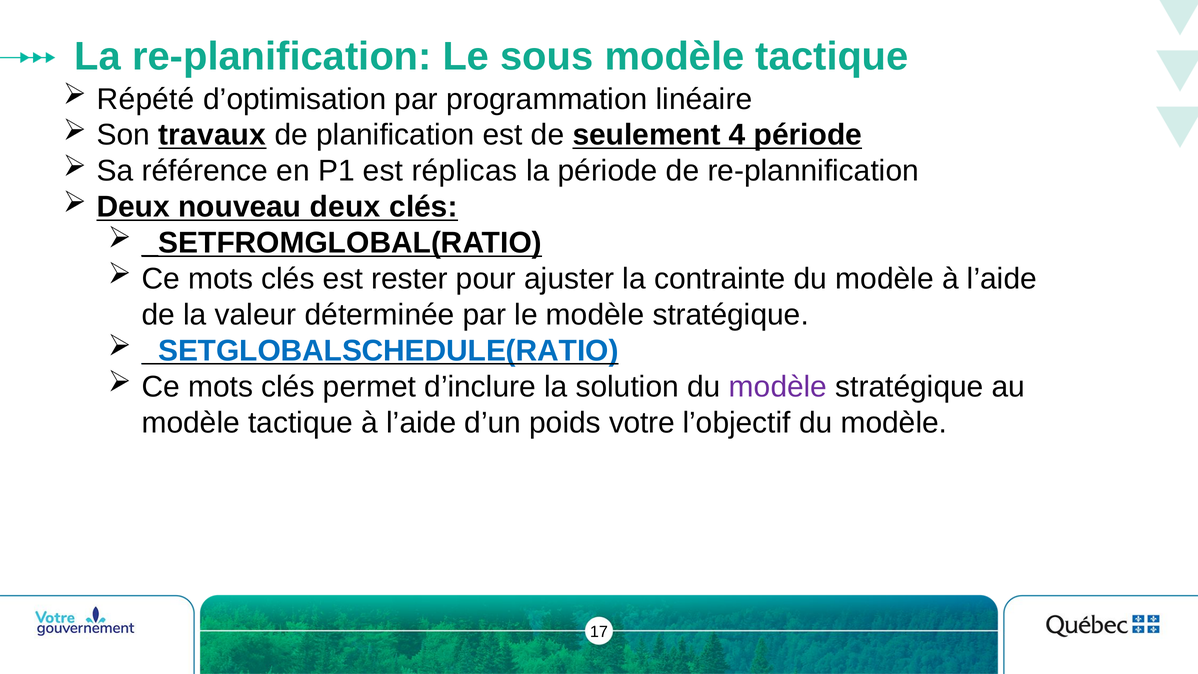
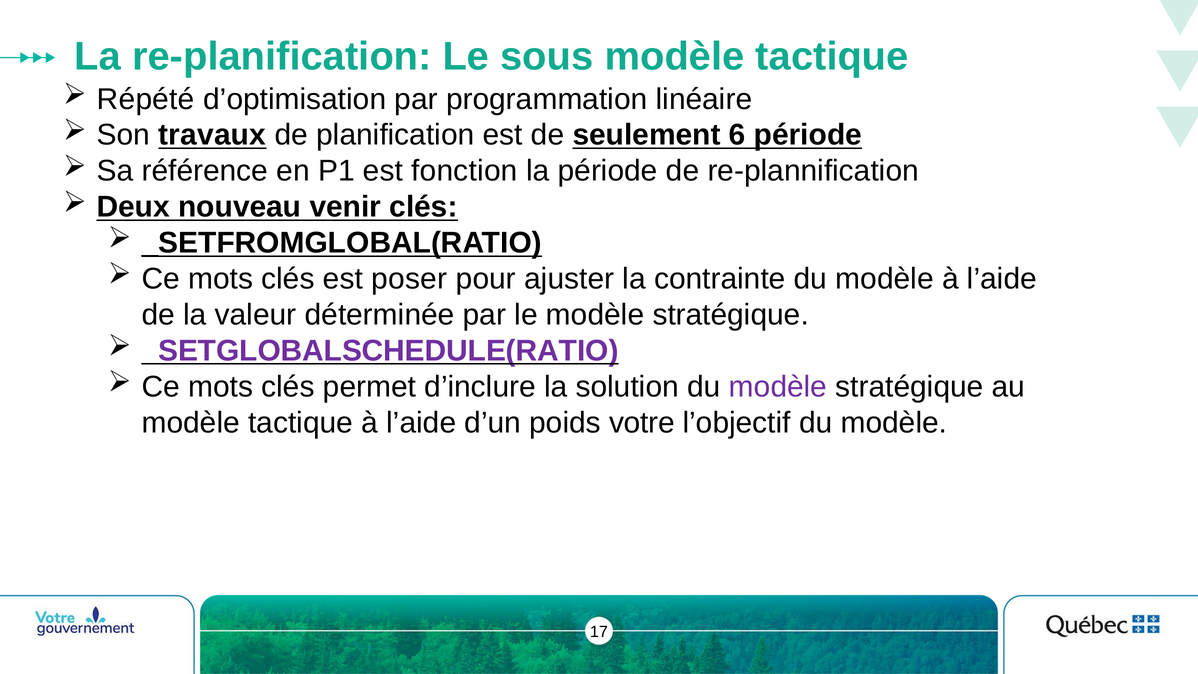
4: 4 -> 6 (737, 135)
réplicas: réplicas -> fonction (464, 171)
nouveau deux: deux -> venir (345, 207)
rester: rester -> poser (409, 279)
_SETGLOBALSCHEDULE(RATIO colour: blue -> purple (380, 351)
